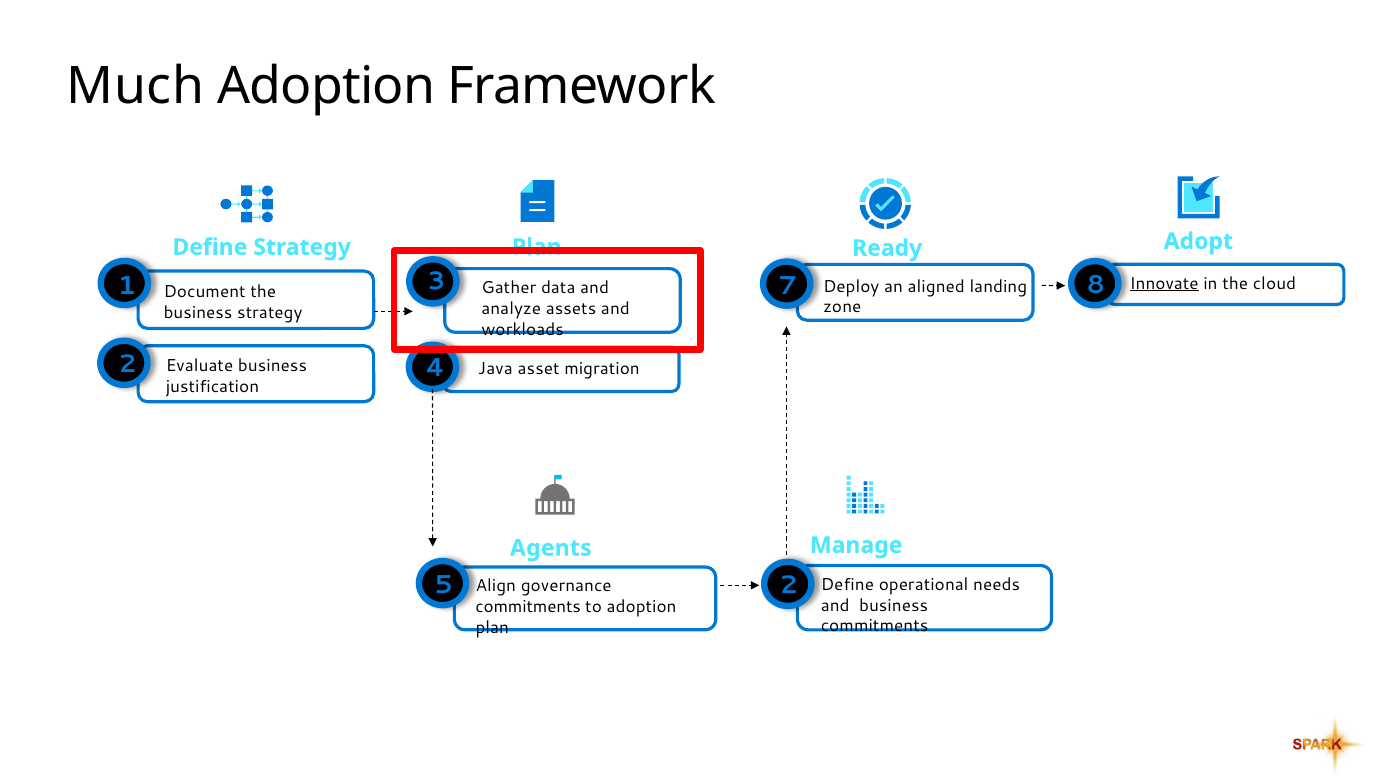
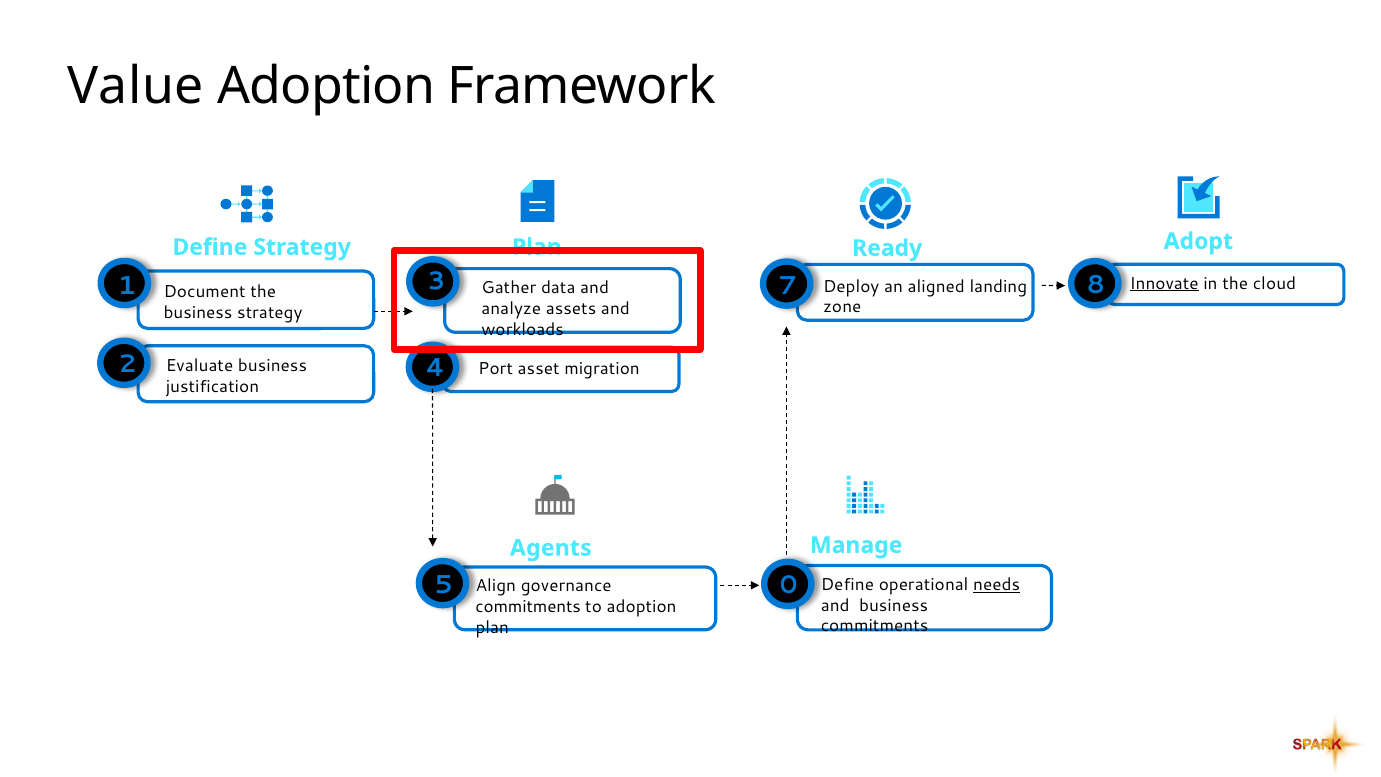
Much: Much -> Value (136, 86)
Java: Java -> Port (496, 369)
5 2: 2 -> 0 (789, 585)
needs underline: none -> present (997, 585)
